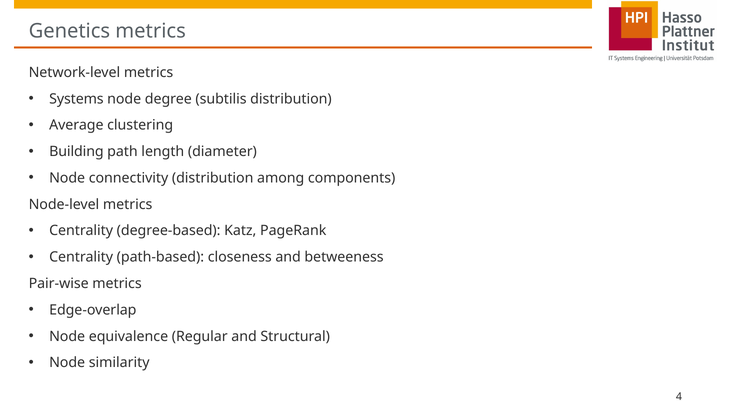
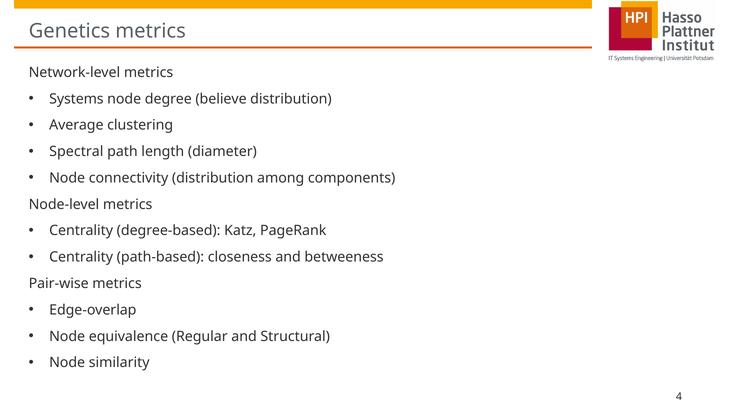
subtilis: subtilis -> believe (221, 99)
Building: Building -> Spectral (76, 151)
